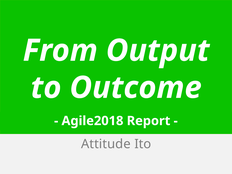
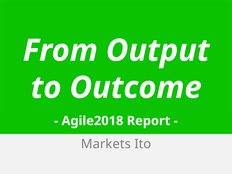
Attitude: Attitude -> Markets (106, 144)
